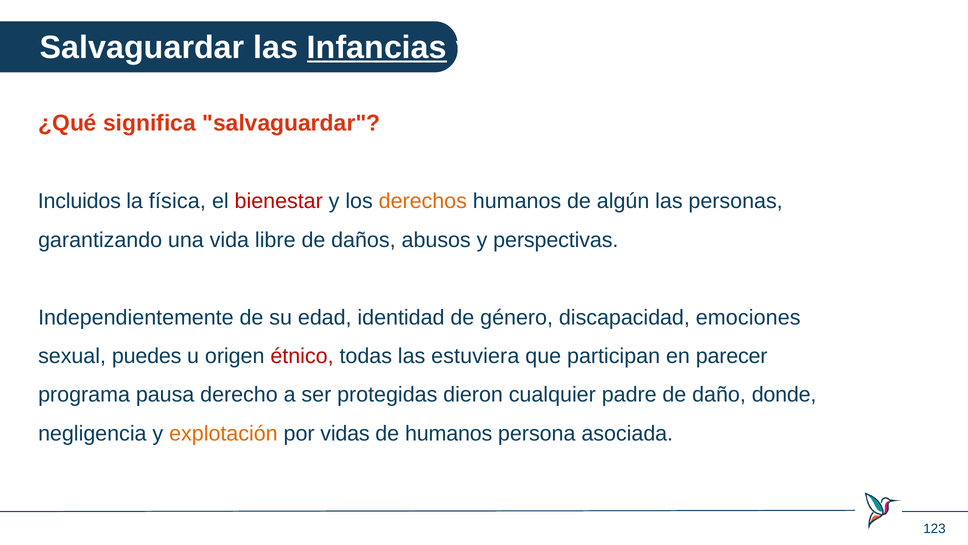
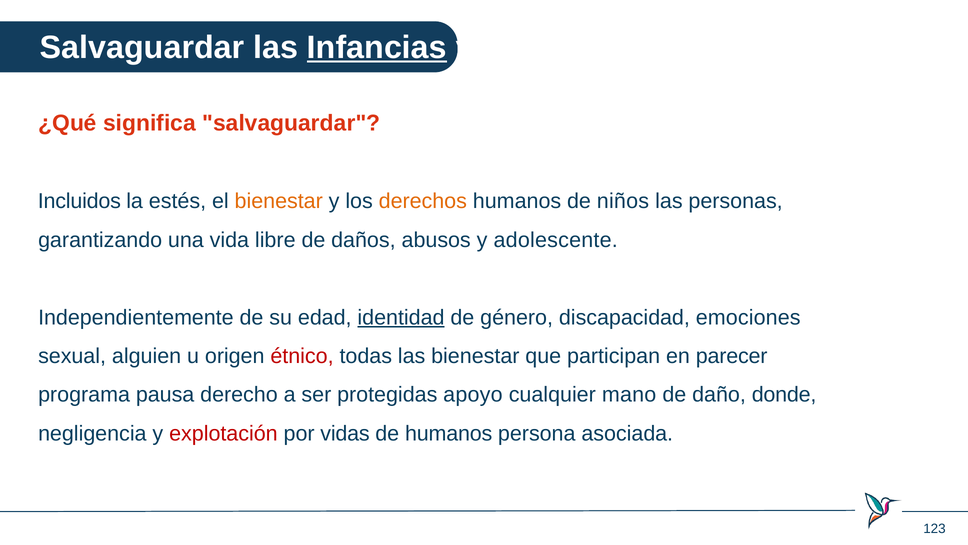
física: física -> estés (177, 201)
bienestar colour: red -> orange (279, 201)
algún: algún -> niños (623, 201)
perspectivas: perspectivas -> adolescente (556, 240)
identidad underline: none -> present (401, 317)
puedes: puedes -> alguien (147, 356)
las estuviera: estuviera -> bienestar (475, 356)
dieron: dieron -> apoyo (473, 395)
padre: padre -> mano (629, 395)
explotación colour: orange -> red (223, 433)
